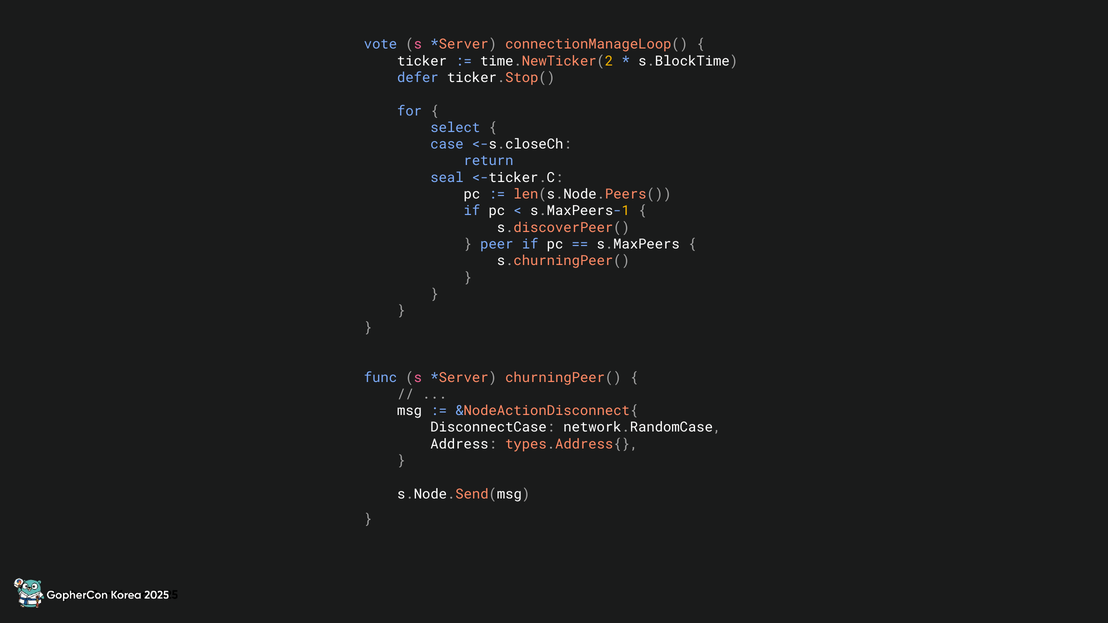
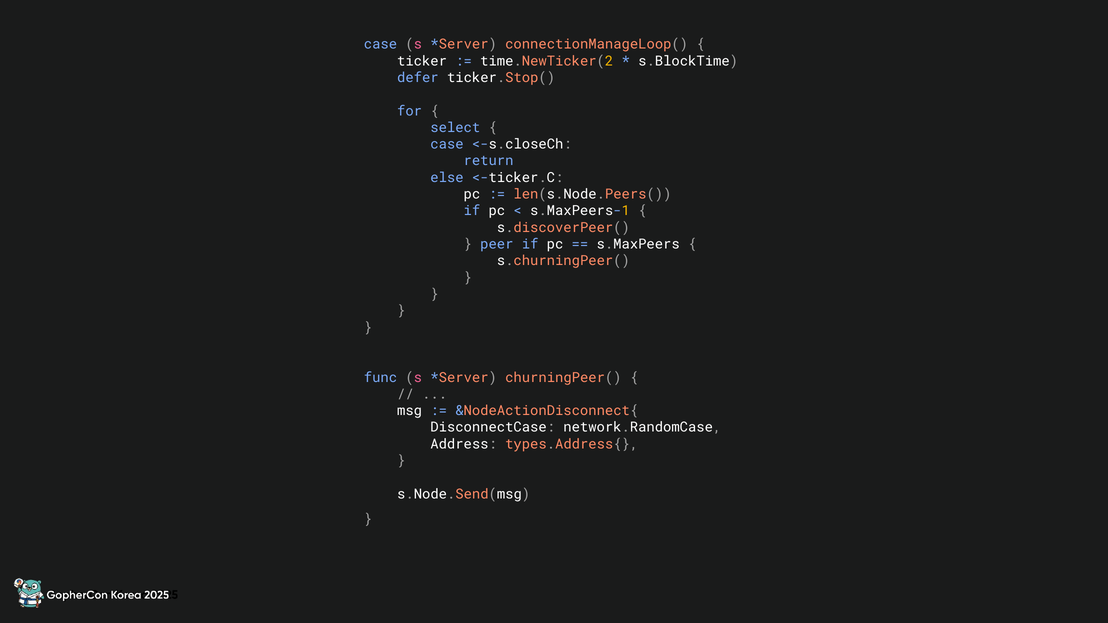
vote: vote -> case (380, 44)
seal: seal -> else (447, 178)
